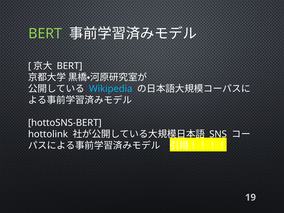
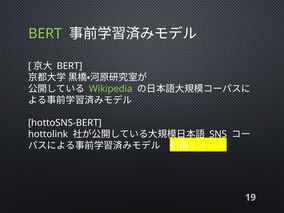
Wikipedia colour: light blue -> light green (111, 89)
